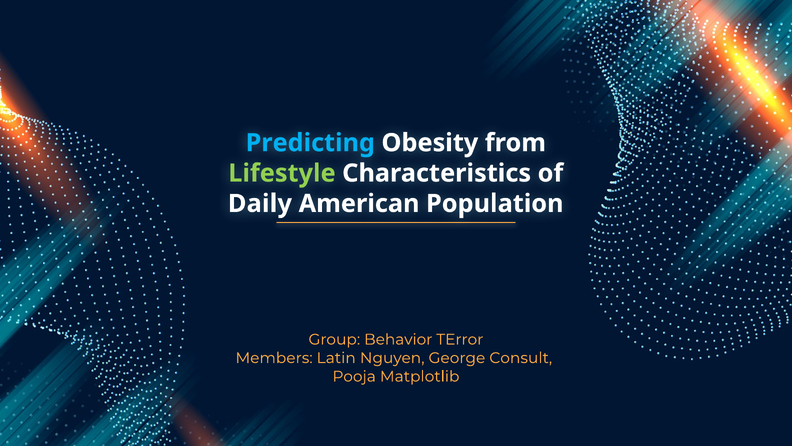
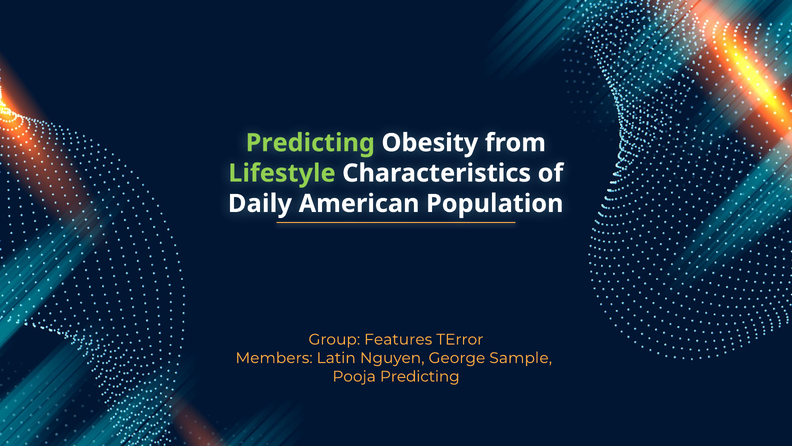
Predicting colour: light blue -> light green (310, 143)
Behavior: Behavior -> Features (398, 339)
Consult: Consult -> Sample (521, 358)
Pooja Matplotlib: Matplotlib -> Predicting (420, 376)
